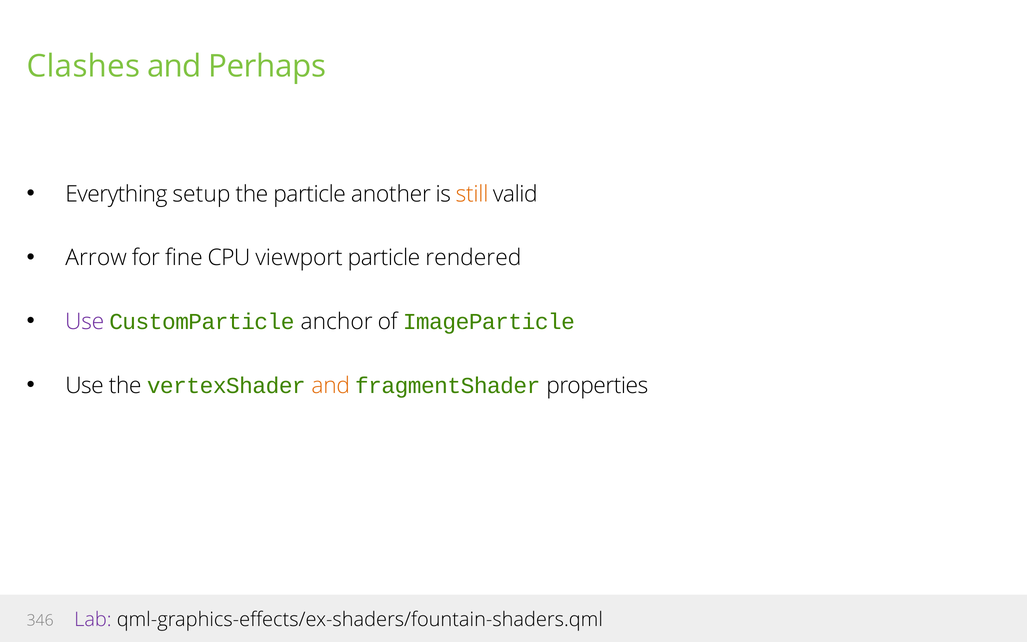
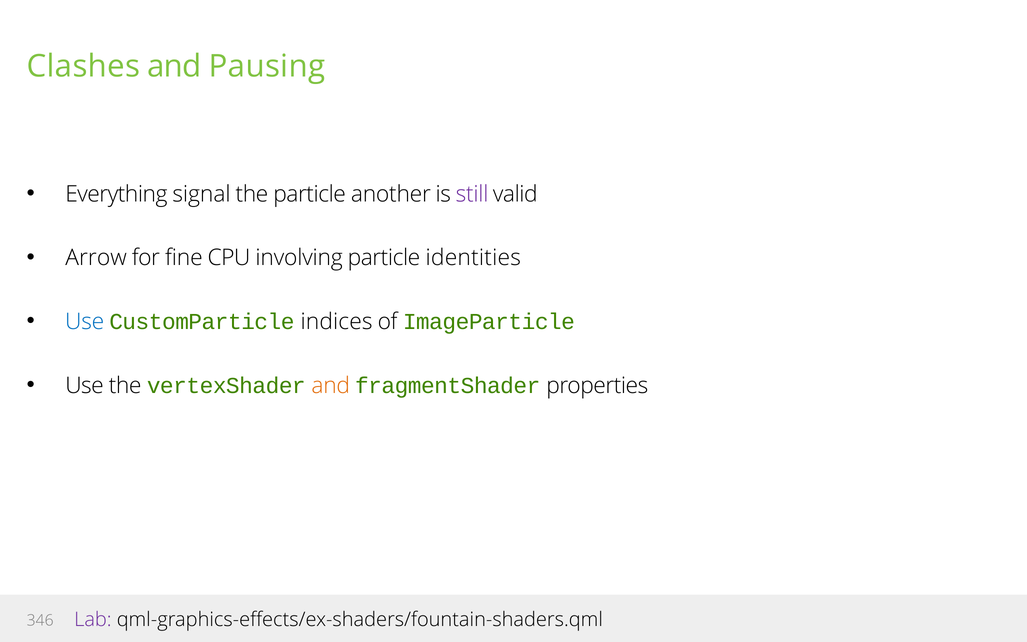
Perhaps: Perhaps -> Pausing (267, 66)
setup: setup -> signal (202, 194)
still colour: orange -> purple (472, 194)
viewport: viewport -> involving (299, 258)
rendered: rendered -> identities (473, 258)
Use colour: purple -> blue (85, 322)
anchor: anchor -> indices (337, 322)
